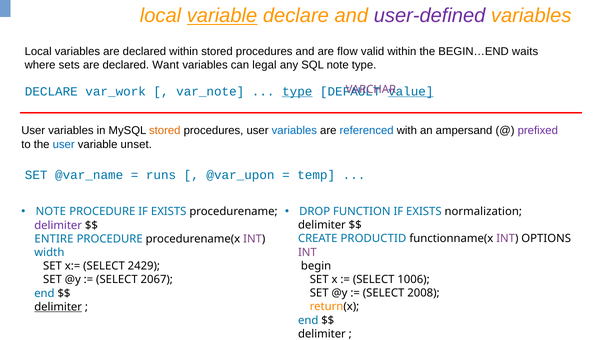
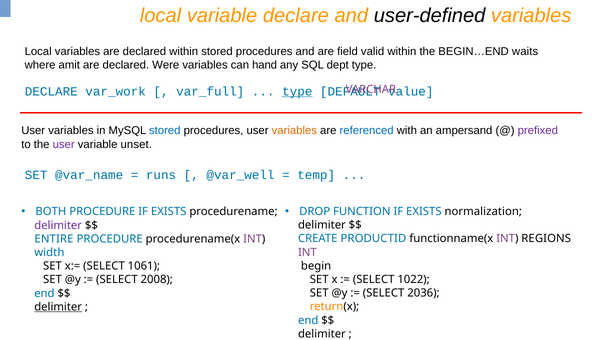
variable underline: present -> none (222, 16)
user-defined colour: purple -> black (430, 16)
flow: flow -> field (348, 51)
sets: sets -> amit (69, 65)
Want: Want -> Were (166, 65)
legal: legal -> hand (265, 65)
SQL note: note -> dept (338, 65)
var_note: var_note -> var_full (210, 91)
value underline: present -> none (411, 91)
stored colour: orange -> blue (165, 131)
variables colour: blue -> orange (294, 131)
user colour: blue -> purple (64, 144)
@var_upon: @var_upon -> @var_well (240, 175)
NOTE: NOTE -> BOTH (51, 212)
OPTIONS: OPTIONS -> REGIONS (546, 239)
2429: 2429 -> 1061 (144, 266)
1006: 1006 -> 1022 (414, 279)
2067: 2067 -> 2008 (157, 280)
2008: 2008 -> 2036 (423, 293)
